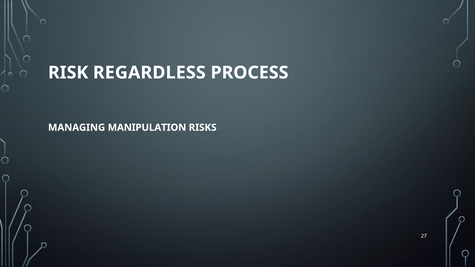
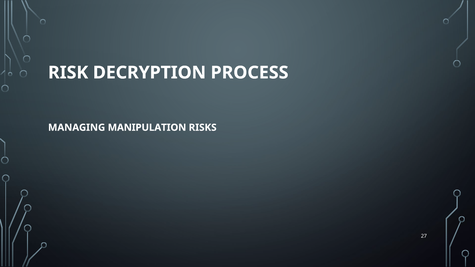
REGARDLESS: REGARDLESS -> DECRYPTION (149, 73)
